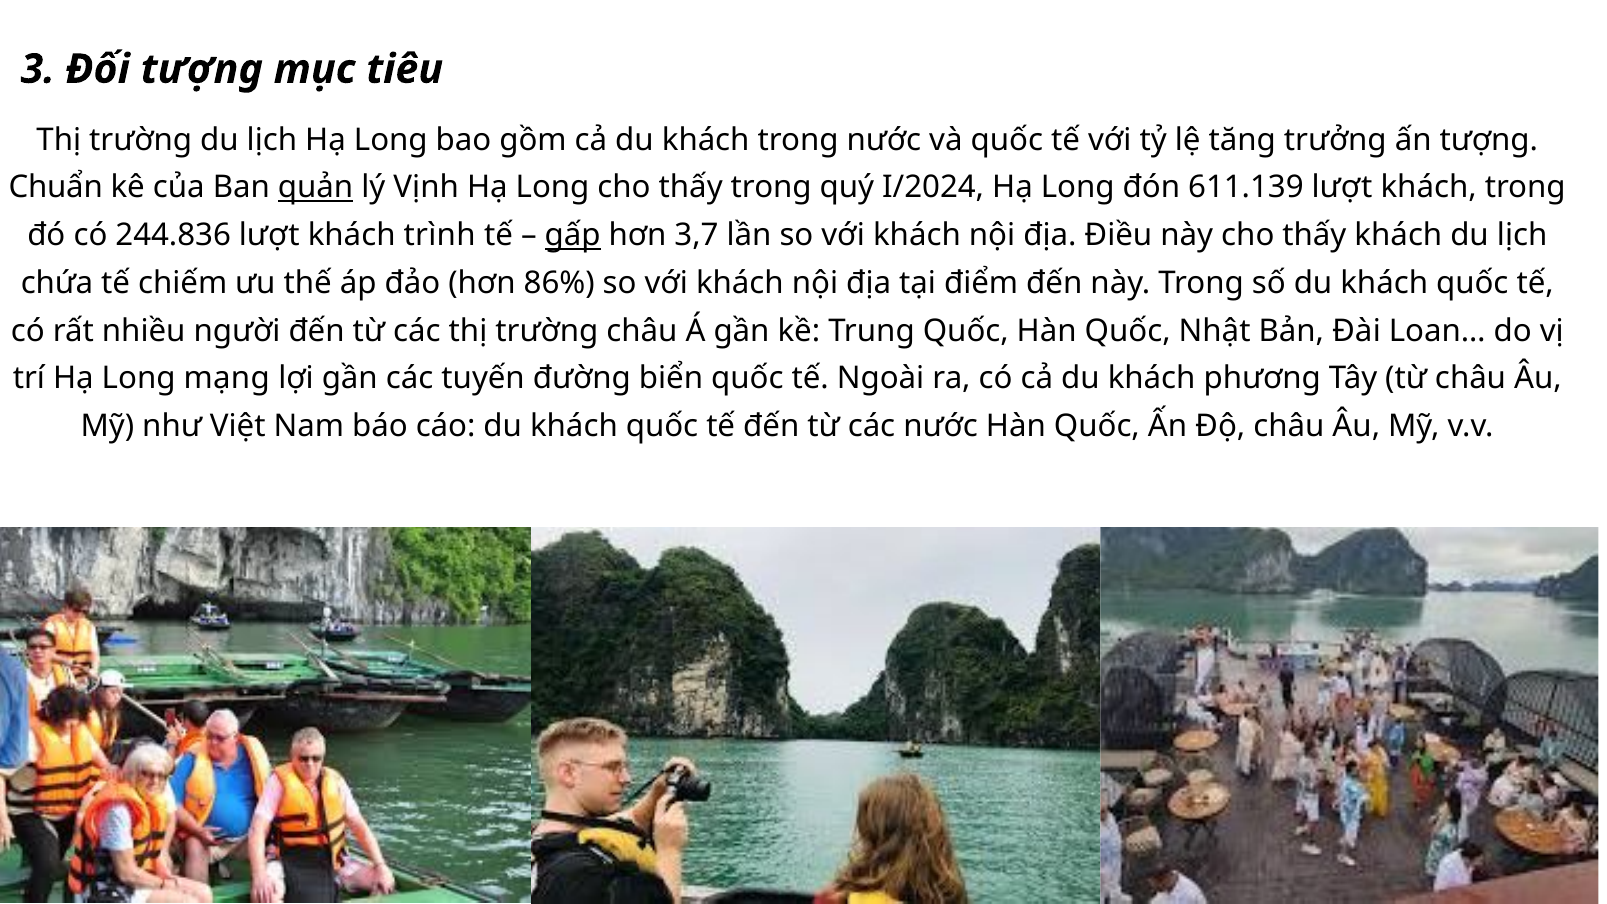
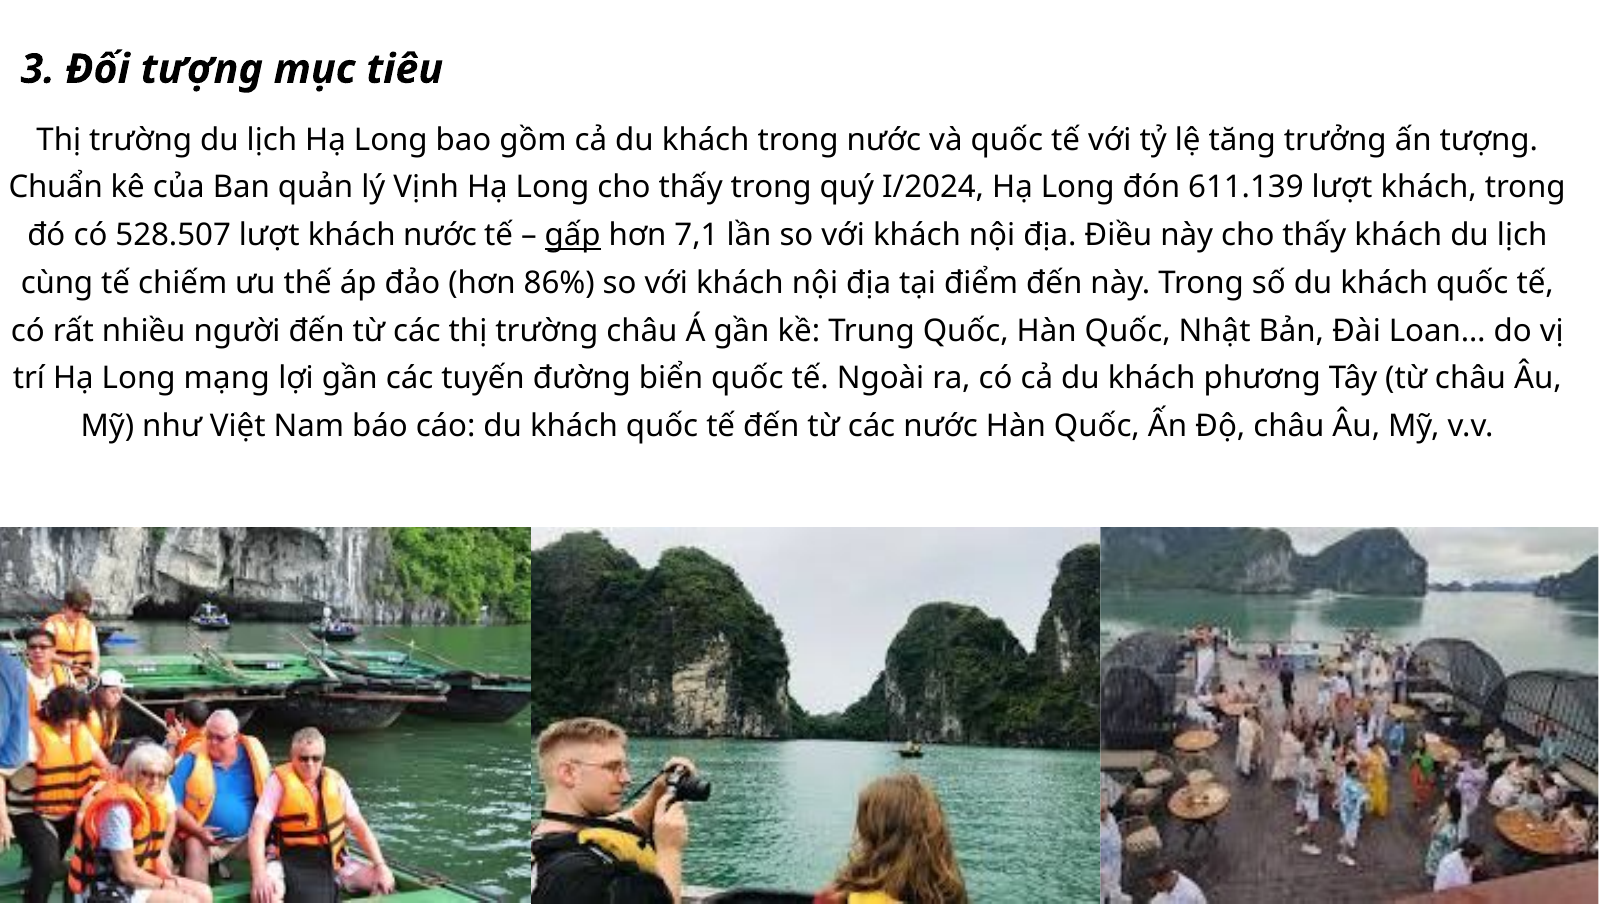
quản underline: present -> none (316, 188)
244.836: 244.836 -> 528.507 (173, 235)
khách trình: trình -> nước (440, 235)
3,7: 3,7 -> 7,1 (697, 235)
chứa: chứa -> cùng (57, 283)
